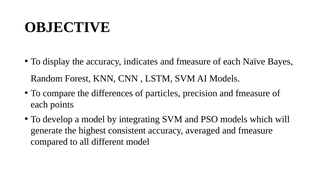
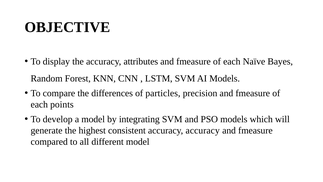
indicates: indicates -> attributes (141, 62)
accuracy averaged: averaged -> accuracy (203, 130)
